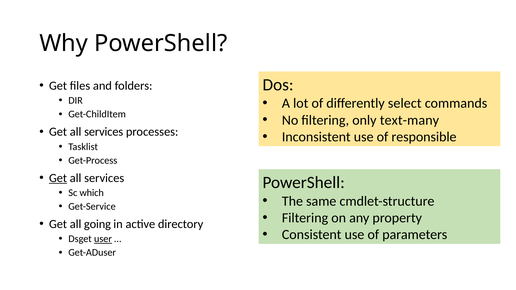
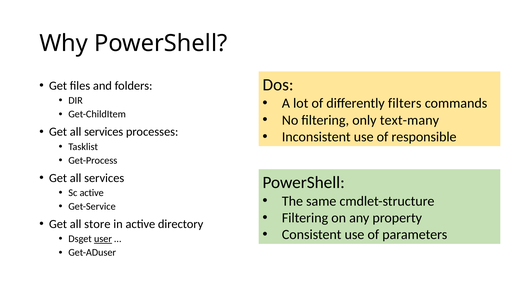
select: select -> filters (405, 103)
Get underline: present -> none (58, 178)
Sc which: which -> active (92, 193)
going: going -> store (97, 224)
